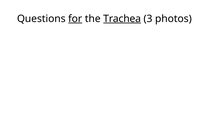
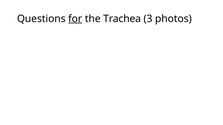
Trachea underline: present -> none (122, 19)
